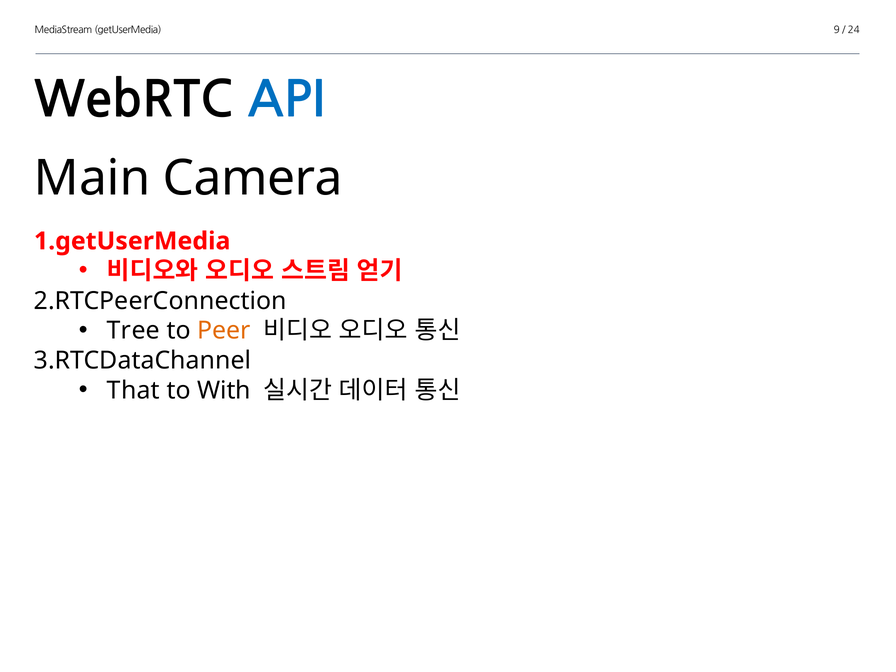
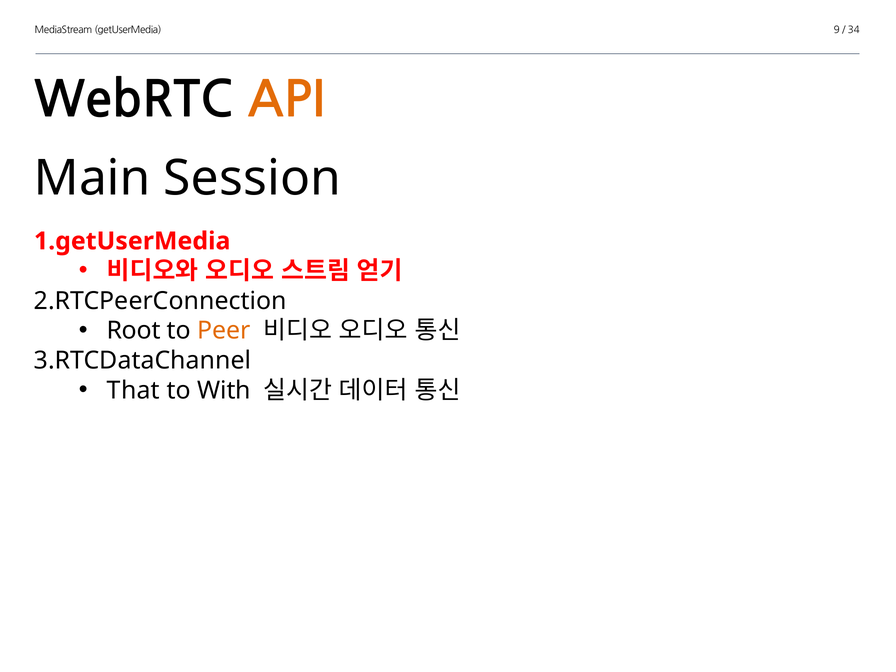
24: 24 -> 34 (854, 30)
API colour: blue -> orange (286, 101)
Camera: Camera -> Session (252, 178)
Tree: Tree -> Root (134, 331)
